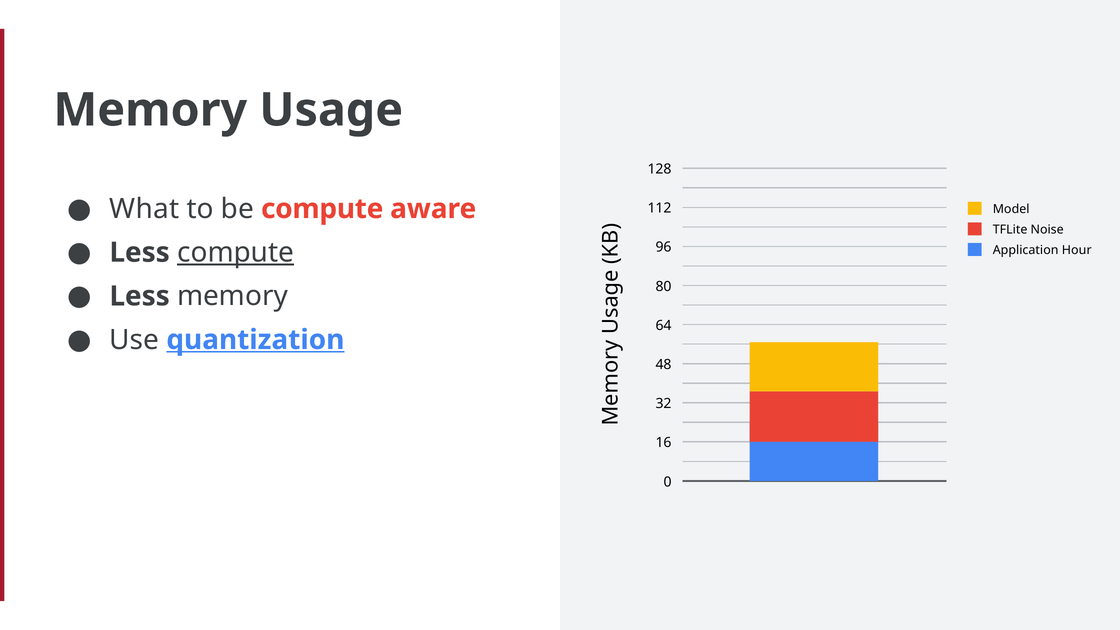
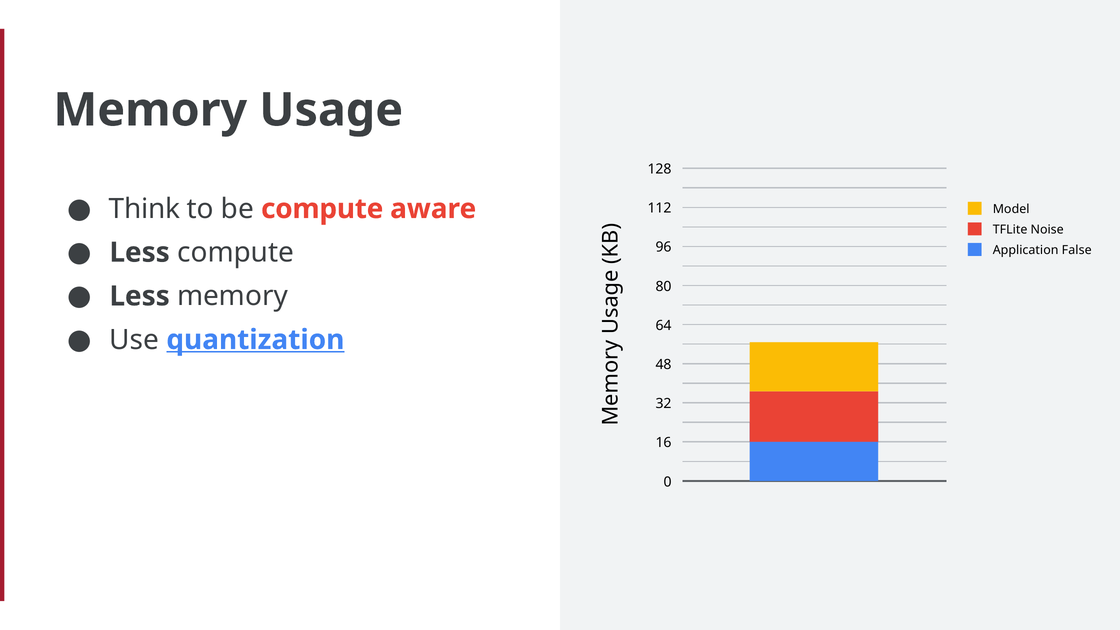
What: What -> Think (145, 209)
compute underline: present -> none (236, 253)
Hour: Hour -> False (1077, 250)
